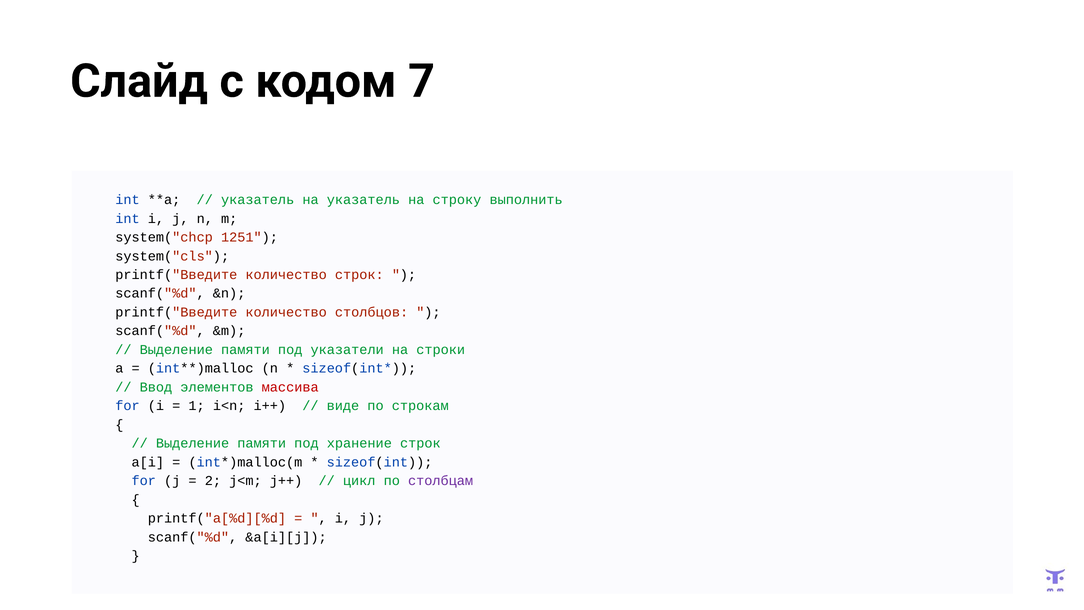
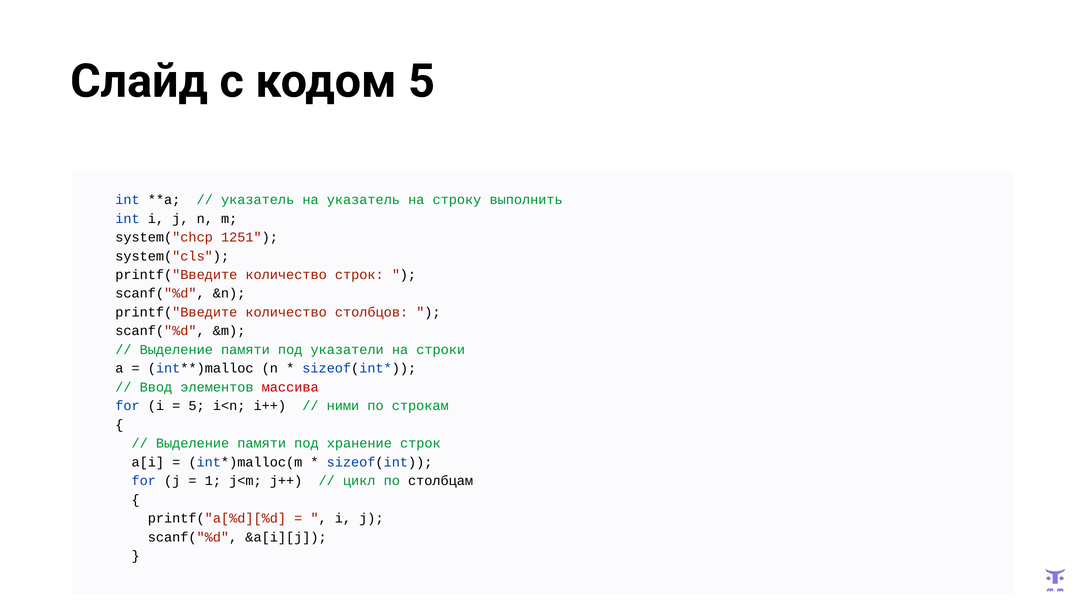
кодом 7: 7 -> 5 (422, 81)
1: 1 -> 5 (197, 406)
виде: виде -> ними (343, 406)
2: 2 -> 1 (213, 481)
столбцам colour: purple -> black (441, 481)
